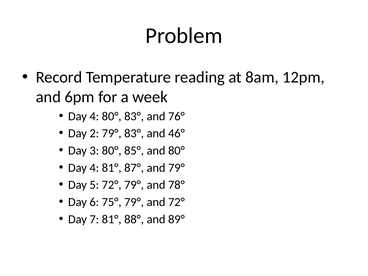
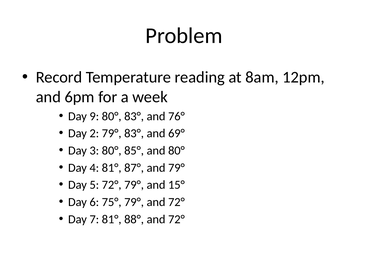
4: 4 -> 9 (94, 116)
46°: 46° -> 69° (176, 133)
78°: 78° -> 15° (176, 185)
88° and 89°: 89° -> 72° (176, 219)
